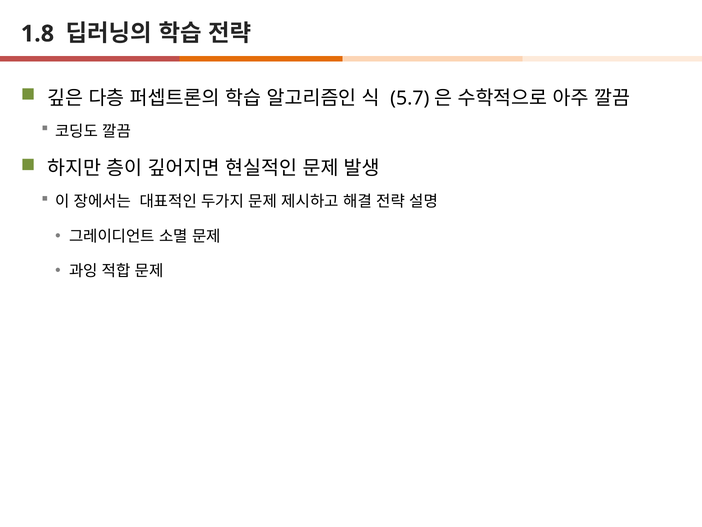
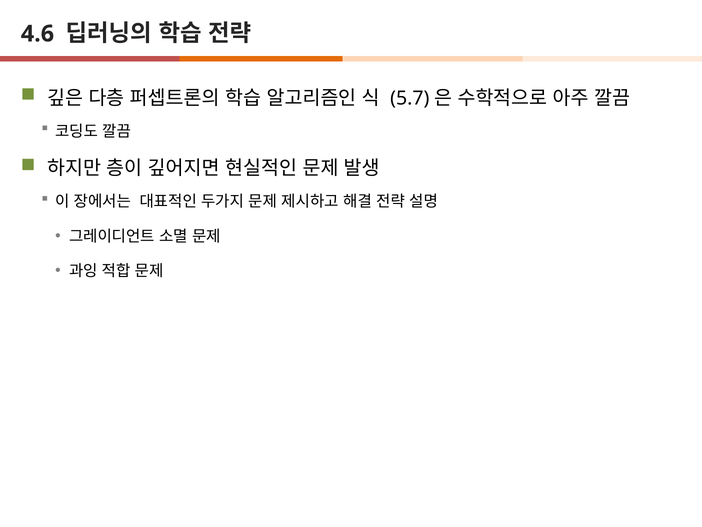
1.8: 1.8 -> 4.6 (37, 34)
